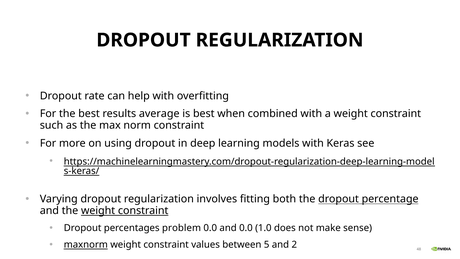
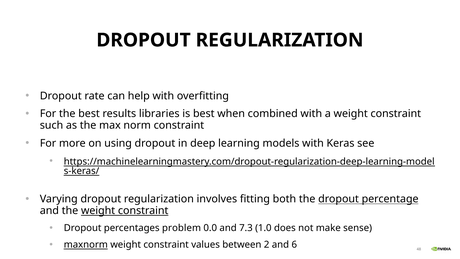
average: average -> libraries (159, 114)
and 0.0: 0.0 -> 7.3 (246, 228)
5: 5 -> 2 (267, 244)
2: 2 -> 6 (294, 244)
